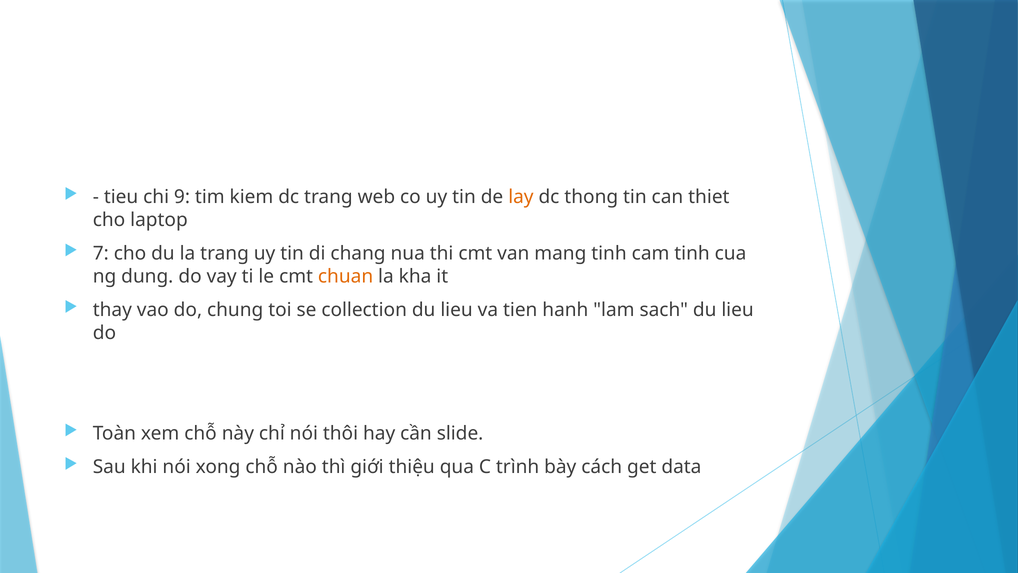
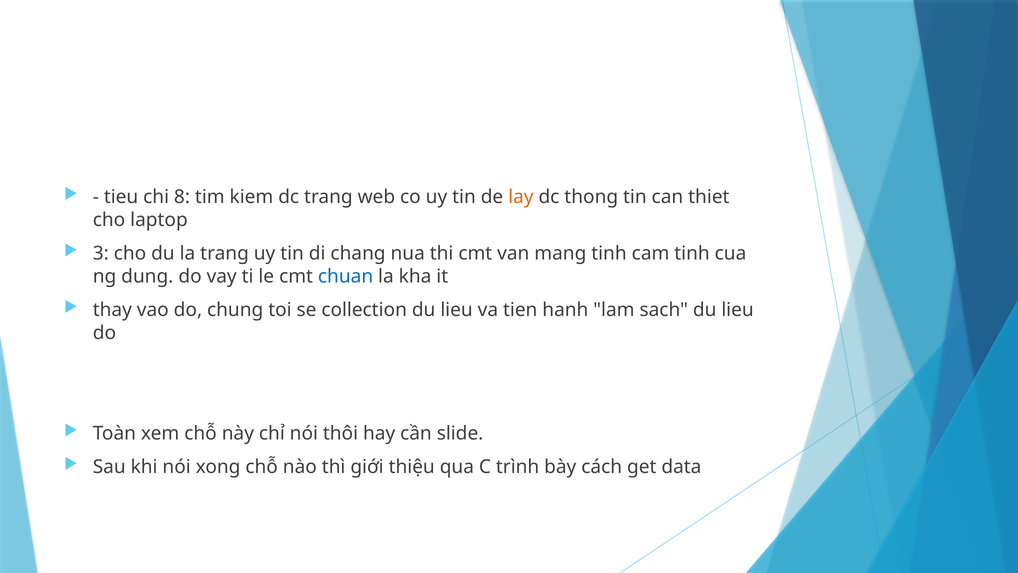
9: 9 -> 8 (182, 197)
7: 7 -> 3 (101, 253)
chuan colour: orange -> blue (346, 276)
